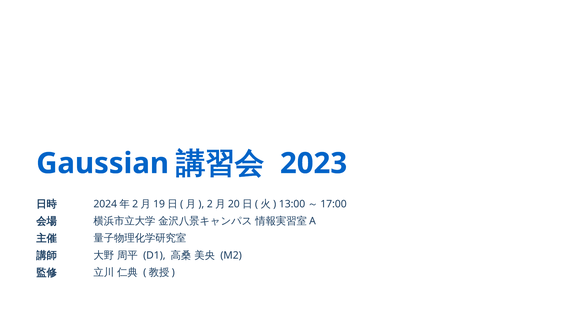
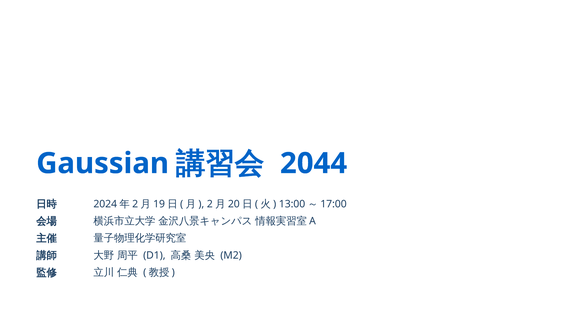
2023: 2023 -> 2044 (314, 163)
